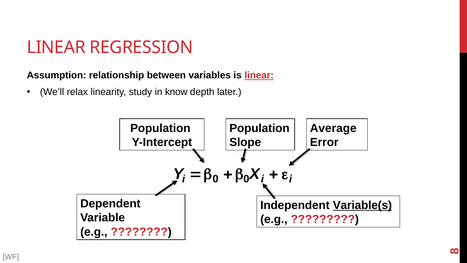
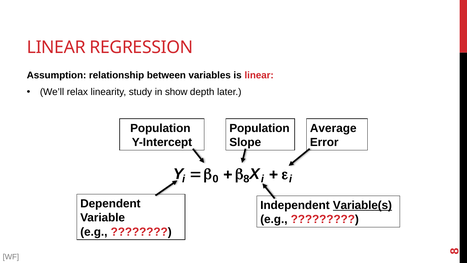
linear underline: present -> none (259, 75)
know: know -> show (176, 92)
0 0: 0 -> 8 (246, 179)
